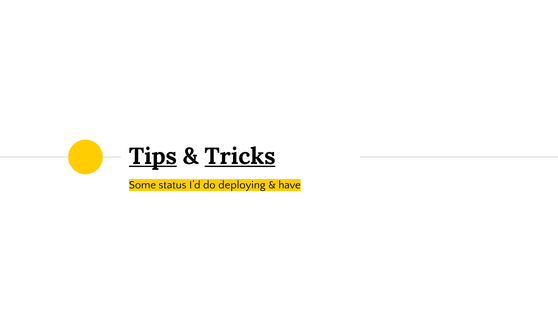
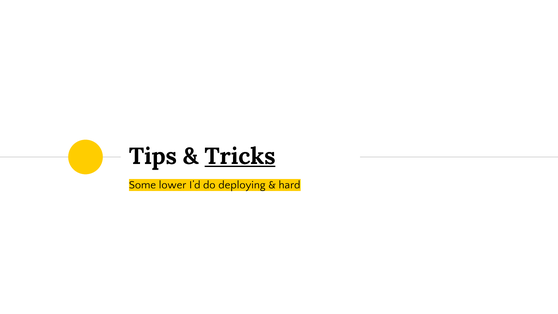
Tips underline: present -> none (153, 156)
status: status -> lower (173, 185)
have: have -> hard (290, 185)
